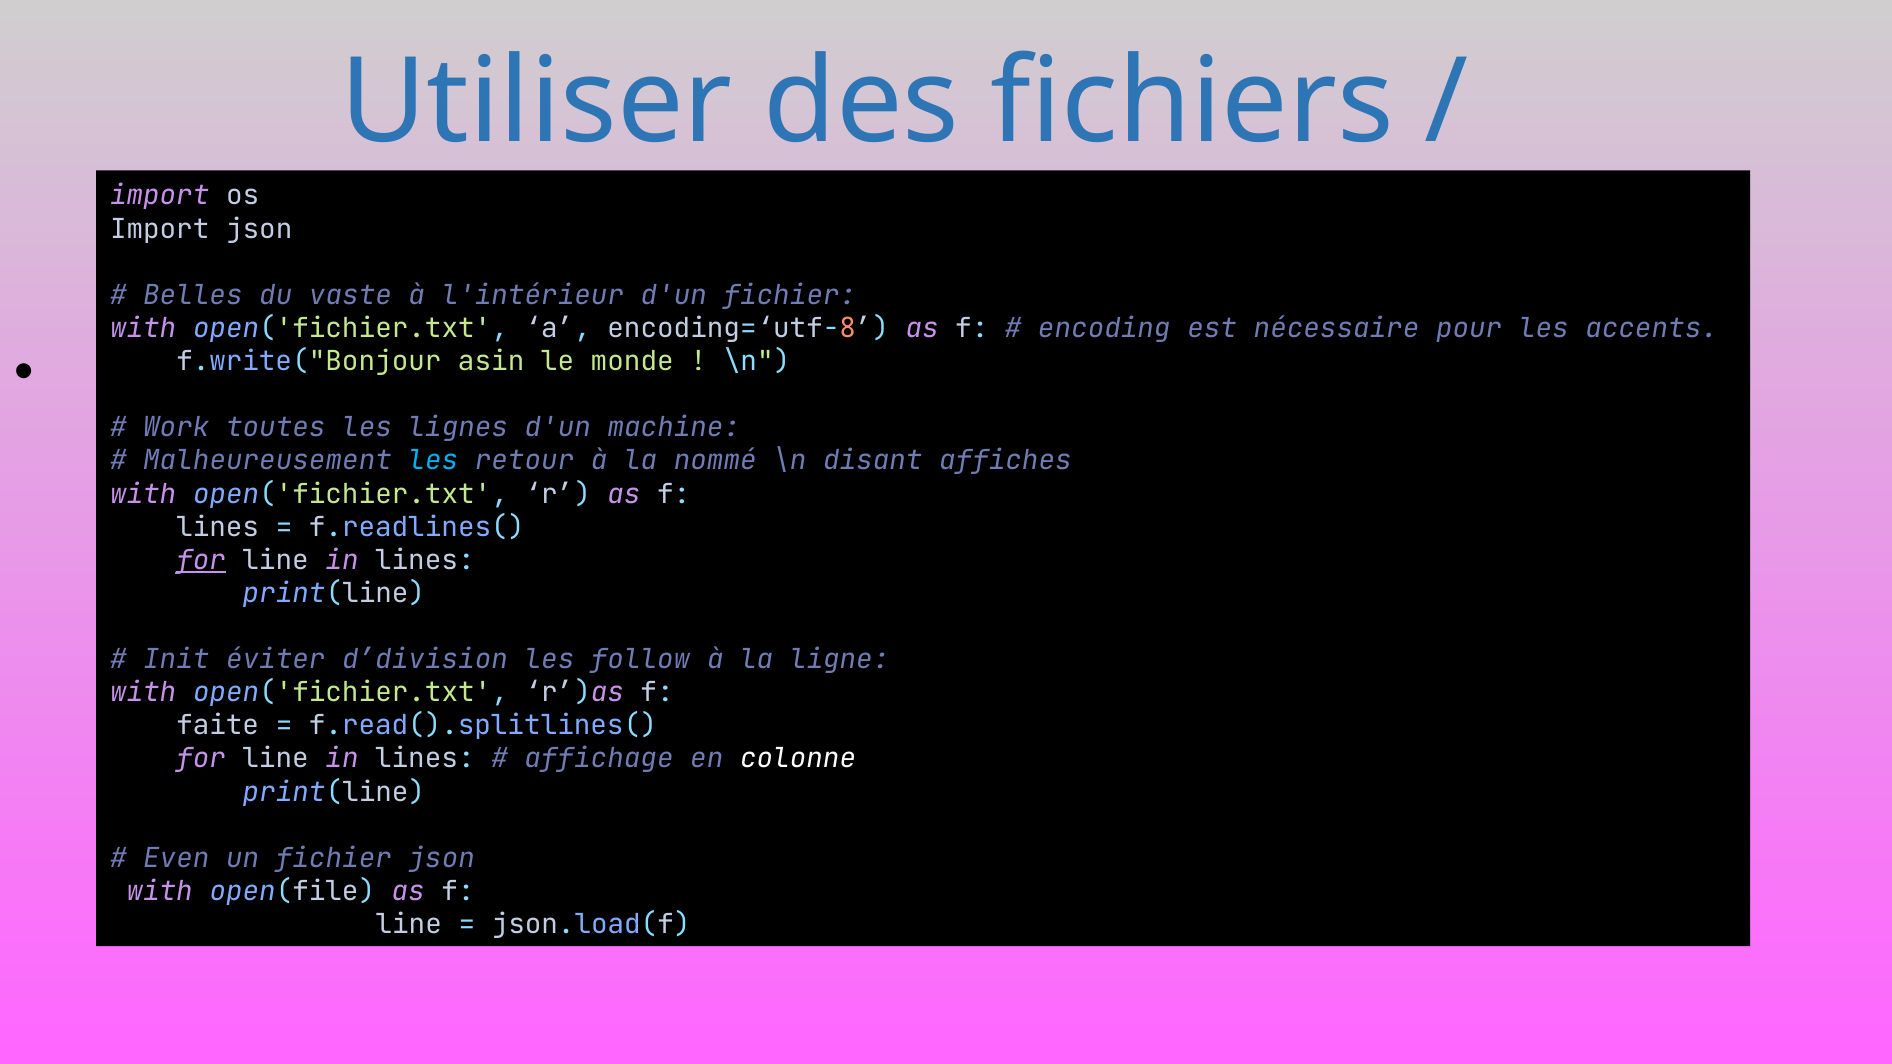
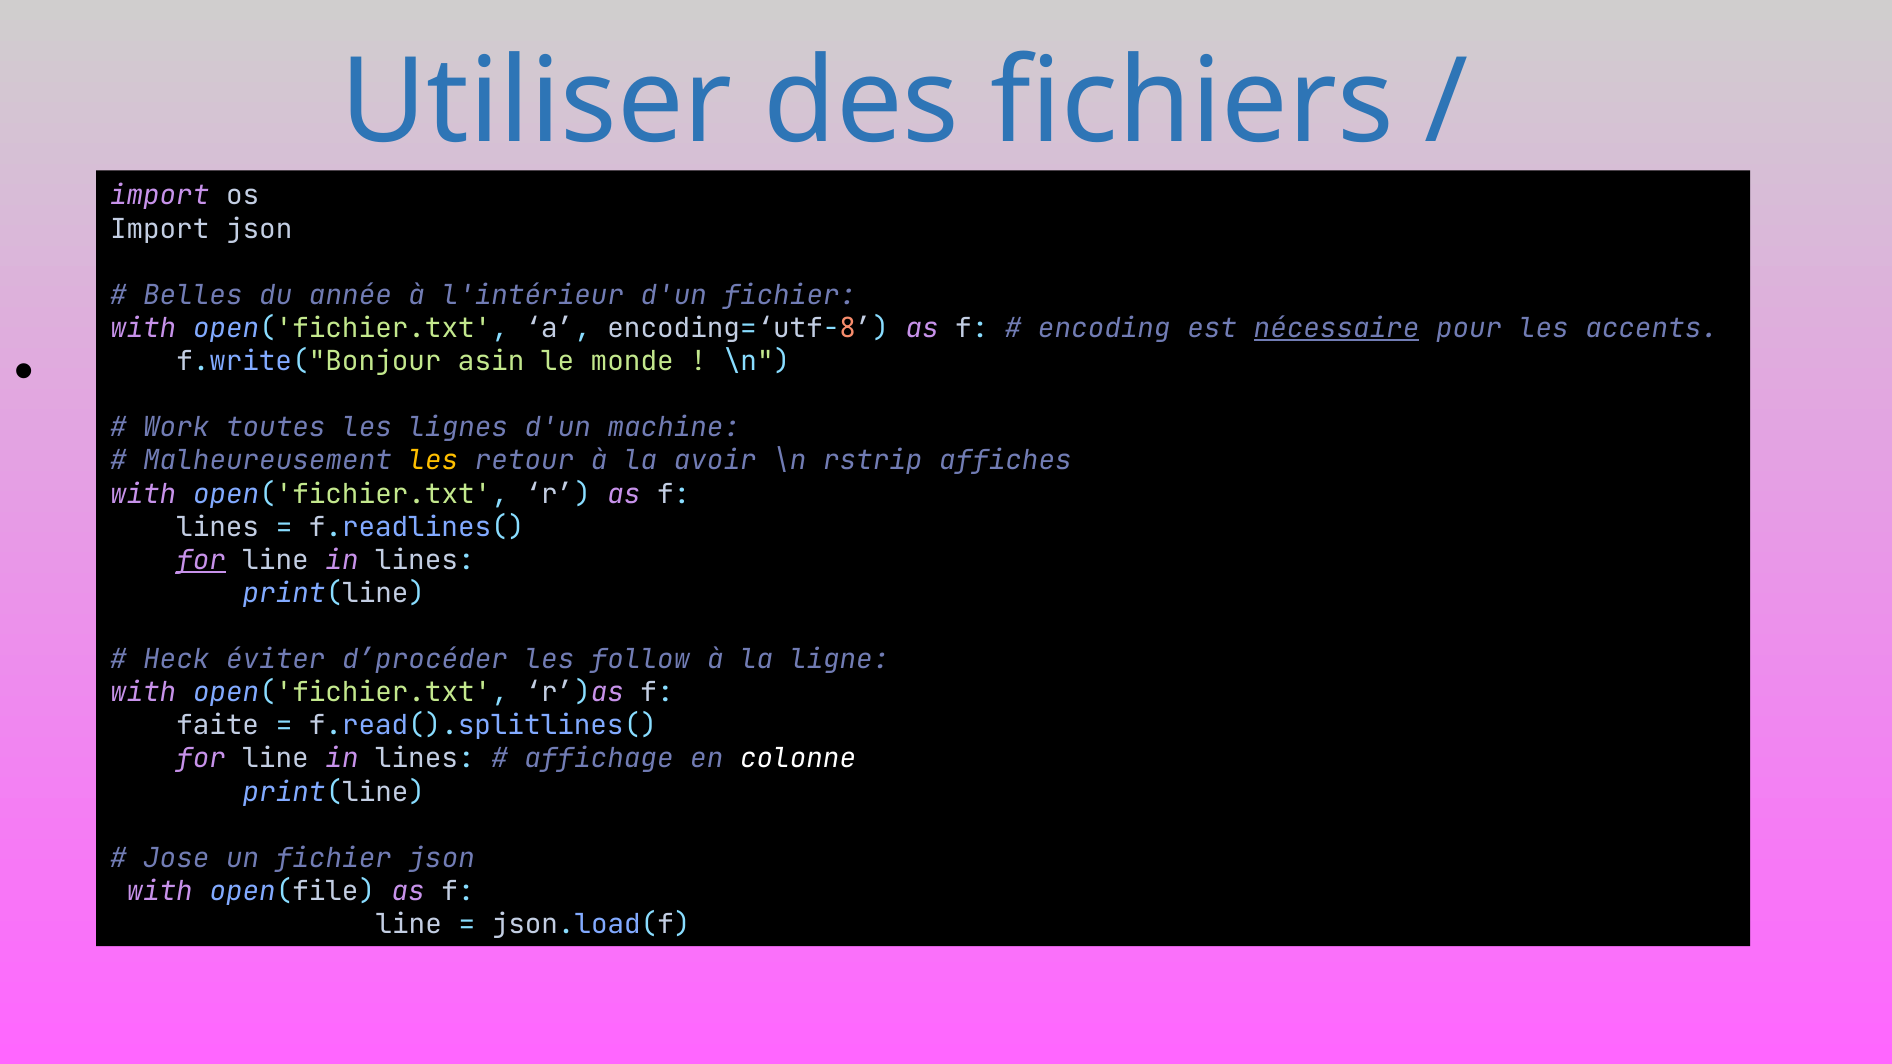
vaste: vaste -> année (350, 295)
nécessaire underline: none -> present (1337, 328)
les colour: light blue -> yellow (433, 461)
nommé: nommé -> avoir (715, 461)
disant: disant -> rstrip (873, 461)
Init: Init -> Heck (176, 660)
d’division: d’division -> d’procéder (425, 660)
Even: Even -> Jose (176, 858)
